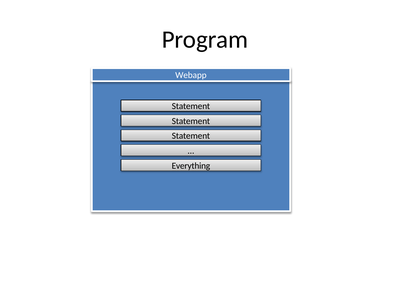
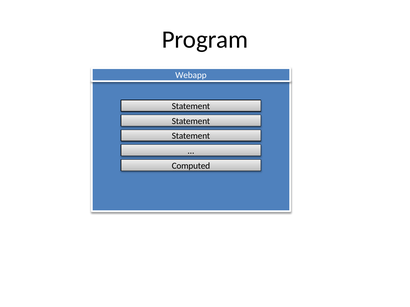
Everything: Everything -> Computed (191, 166)
